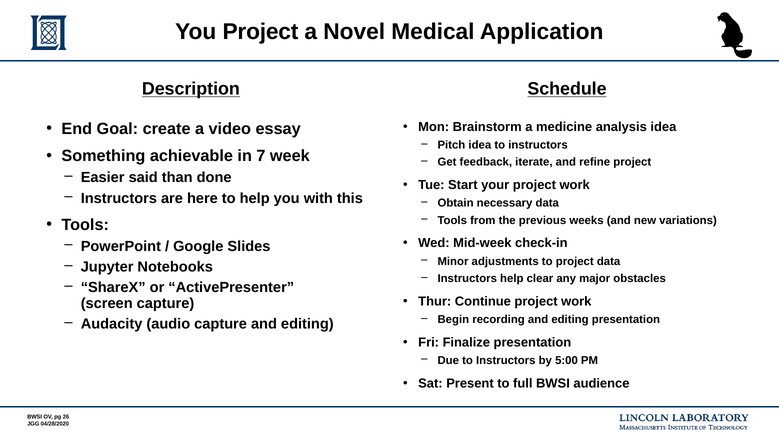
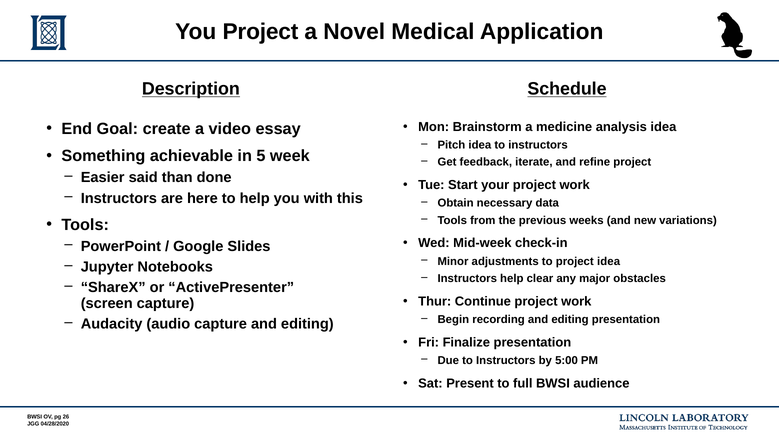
7: 7 -> 5 (261, 156)
project data: data -> idea (609, 261)
